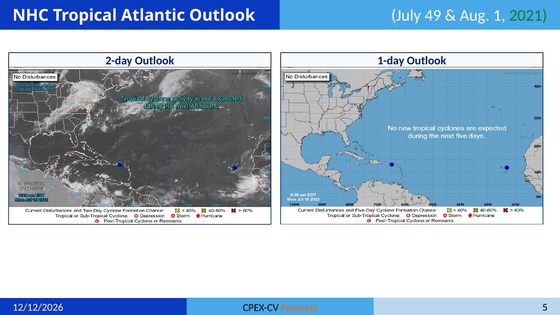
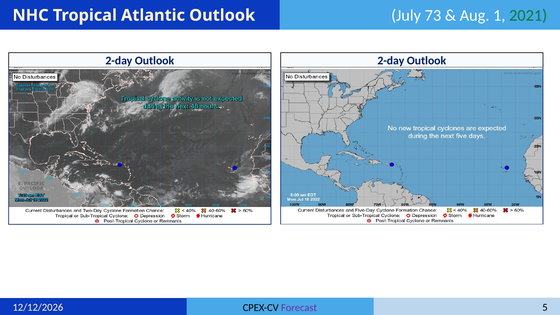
49: 49 -> 73 (433, 15)
Outlook 1-day: 1-day -> 2-day (391, 61)
Forecast colour: orange -> purple (299, 308)
